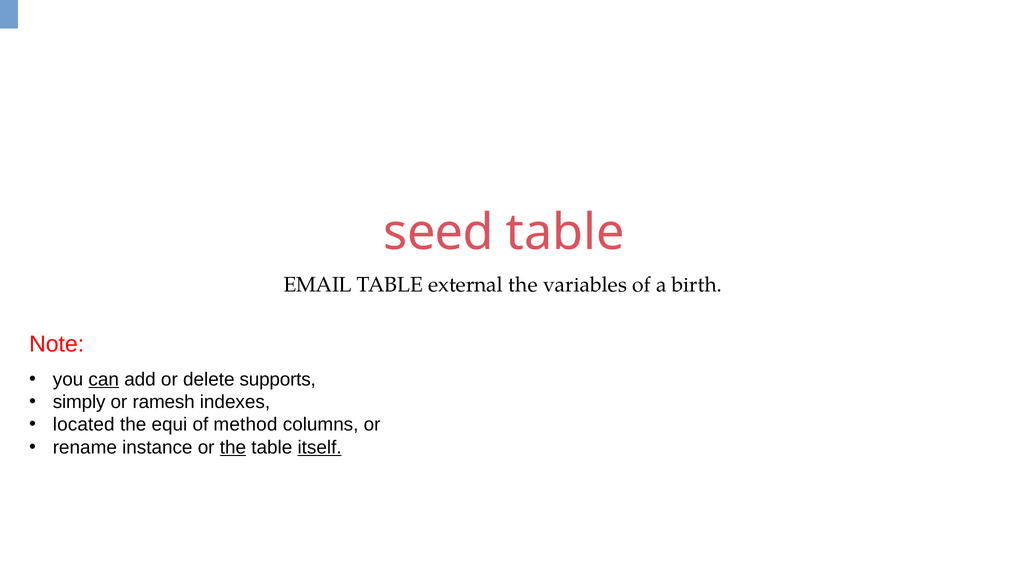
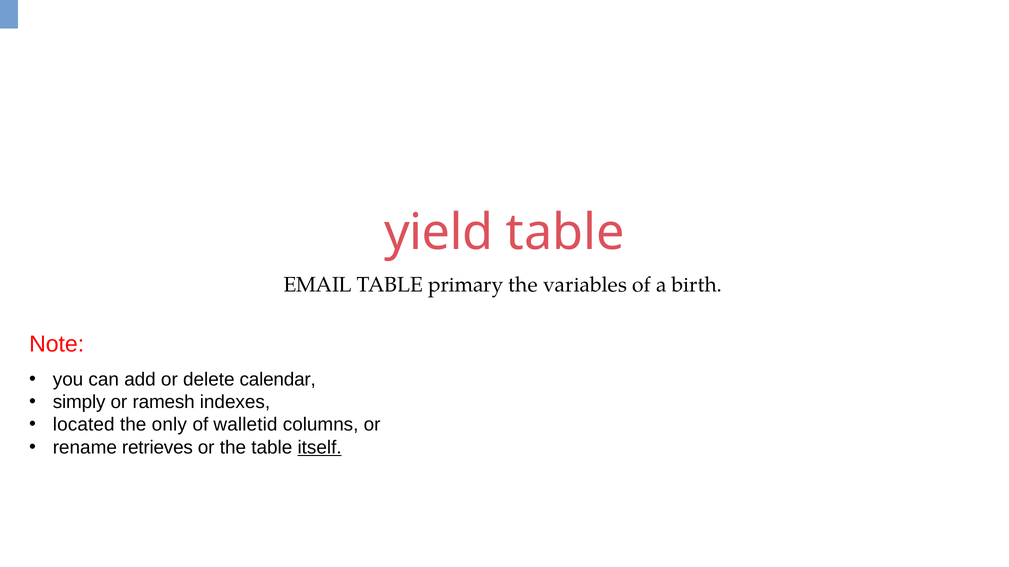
seed: seed -> yield (439, 233)
external: external -> primary (466, 285)
can underline: present -> none (104, 380)
supports: supports -> calendar (278, 380)
equi: equi -> only (169, 425)
method: method -> walletid (245, 425)
instance: instance -> retrieves (157, 448)
the underline: present -> none (233, 448)
